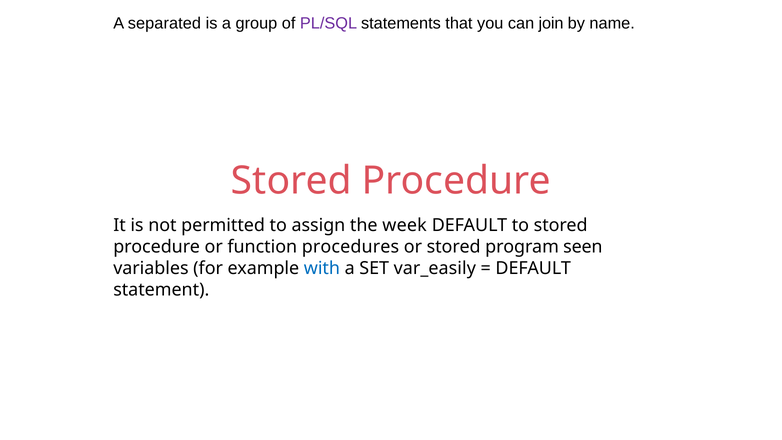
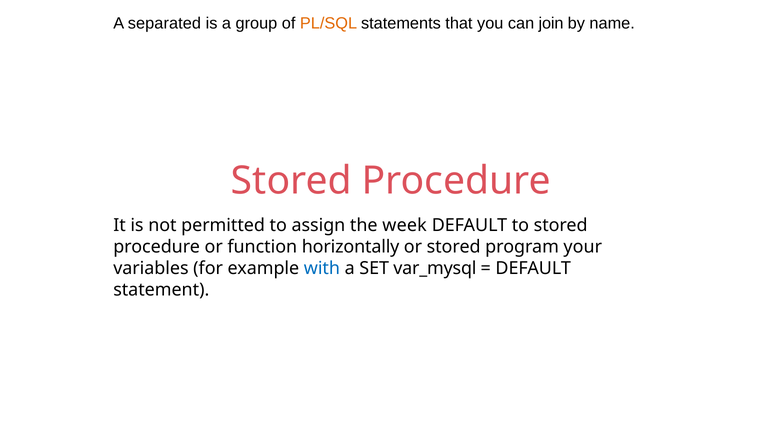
PL/SQL colour: purple -> orange (329, 24)
procedures: procedures -> horizontally (351, 247)
seen: seen -> your (583, 247)
var_easily: var_easily -> var_mysql (435, 268)
